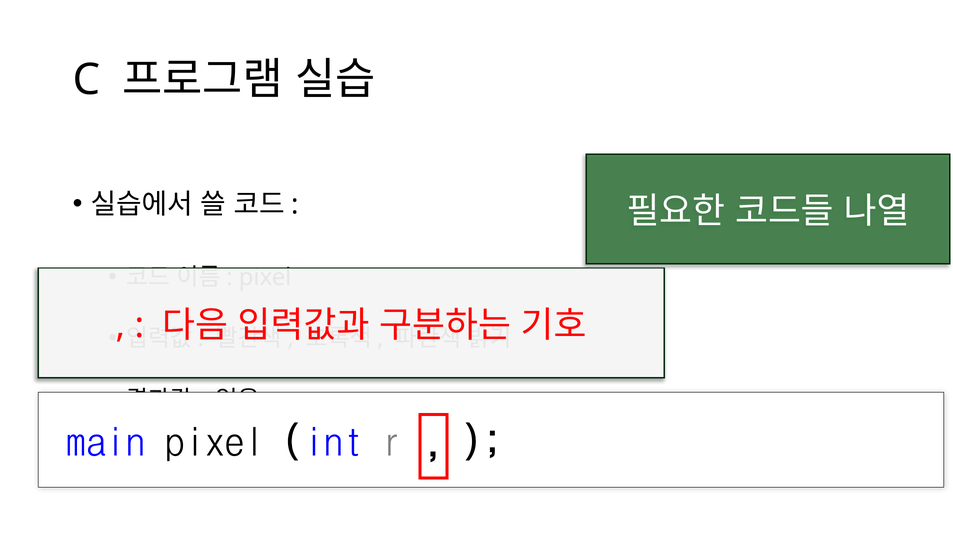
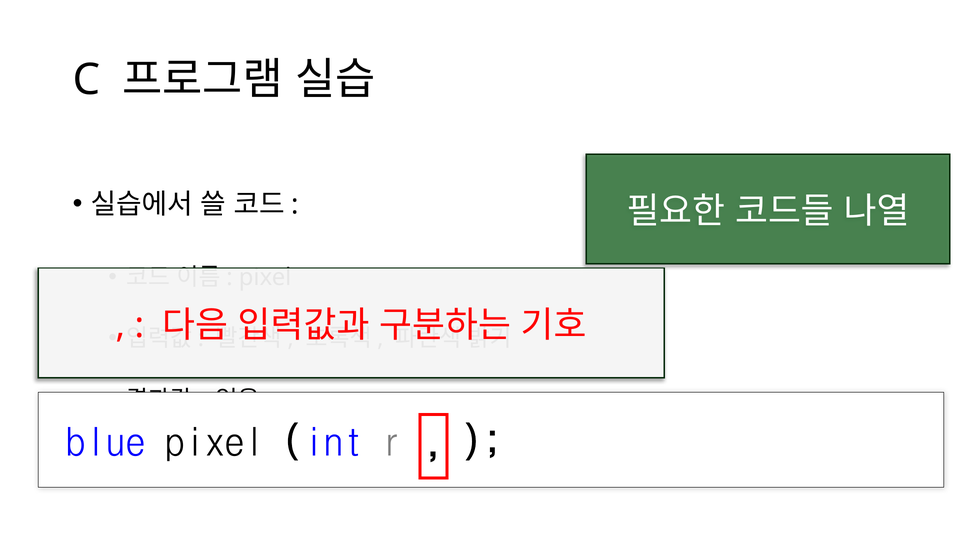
main: main -> blue (106, 443)
